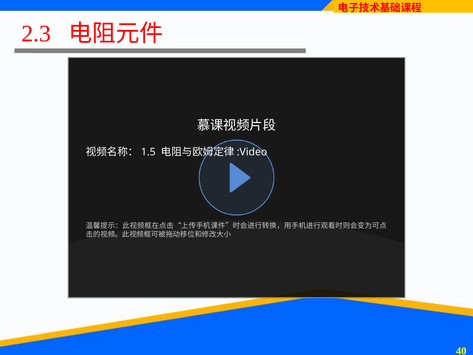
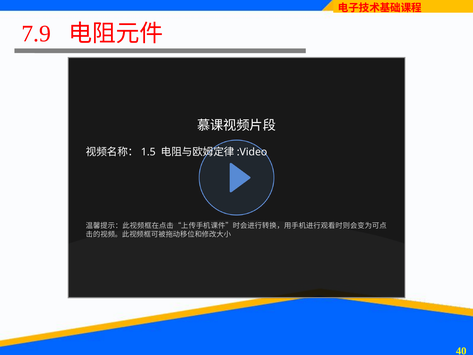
2.3: 2.3 -> 7.9 (36, 34)
